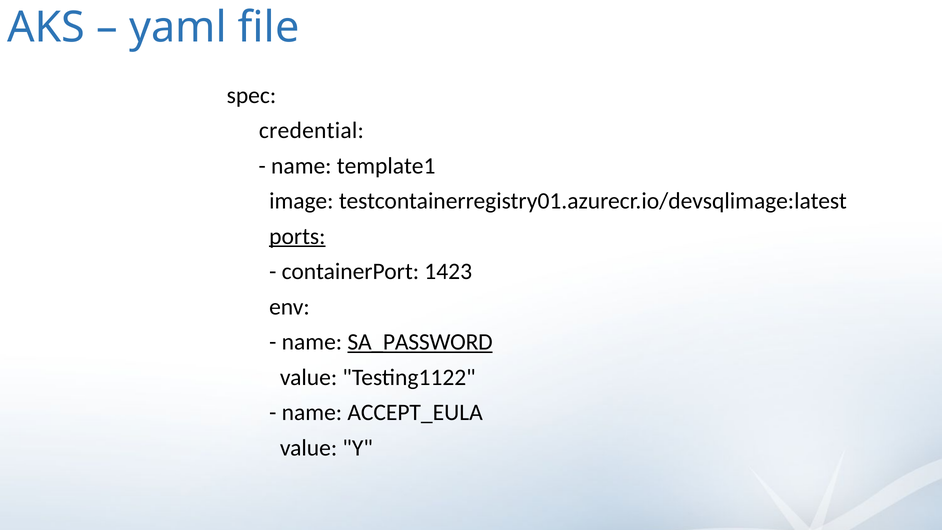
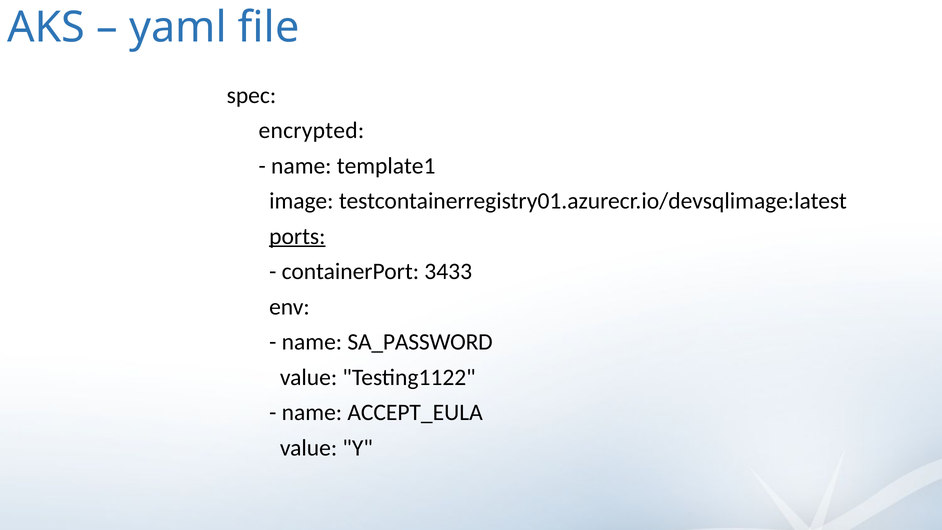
credential: credential -> encrypted (311, 131)
1423: 1423 -> 3433 (448, 271)
SA_PASSWORD underline: present -> none (420, 342)
